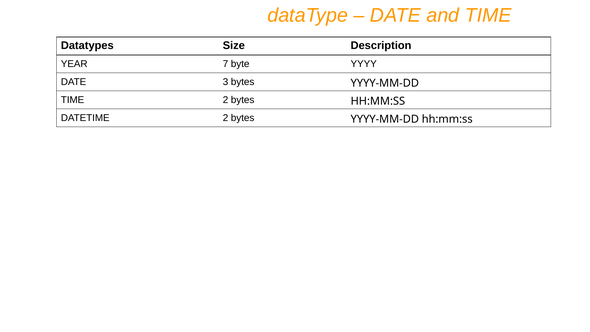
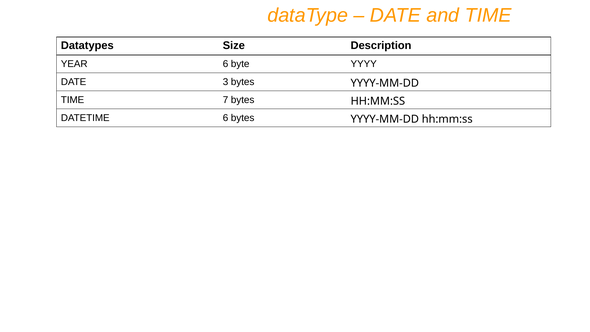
YEAR 7: 7 -> 6 (226, 64)
TIME 2: 2 -> 7 (226, 100)
DATETIME 2: 2 -> 6 (226, 118)
